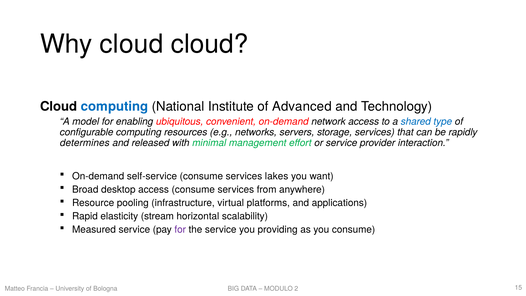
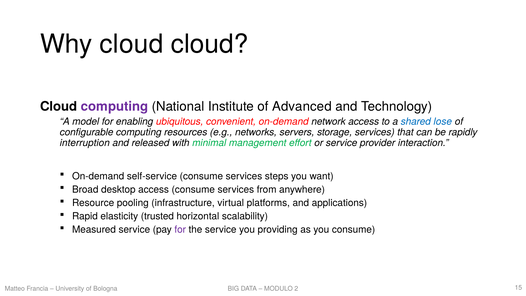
computing colour: blue -> purple (115, 106)
type: type -> lose (443, 122)
determines: determines -> interruption (85, 143)
lakes: lakes -> steps (277, 176)
stream: stream -> trusted (157, 216)
